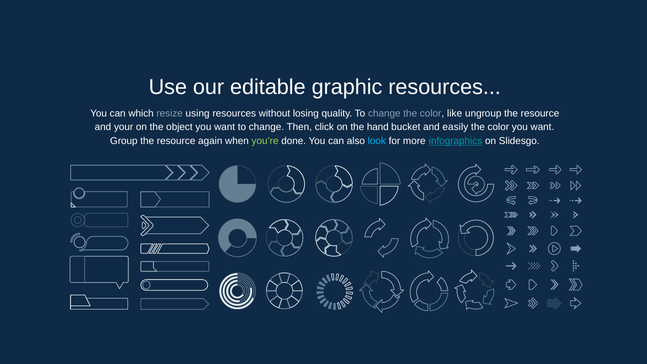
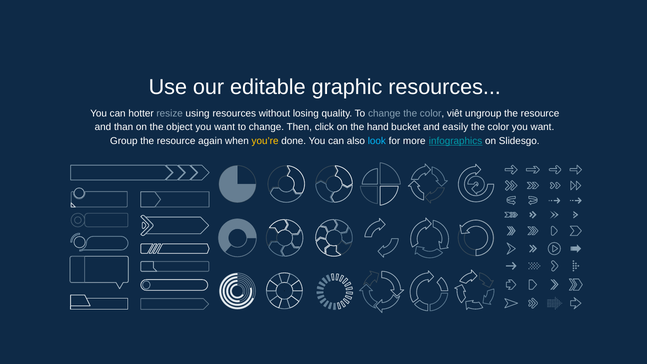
which: which -> hotter (141, 114)
like: like -> viêt (455, 114)
your: your -> than (124, 127)
you’re colour: light green -> yellow (265, 141)
